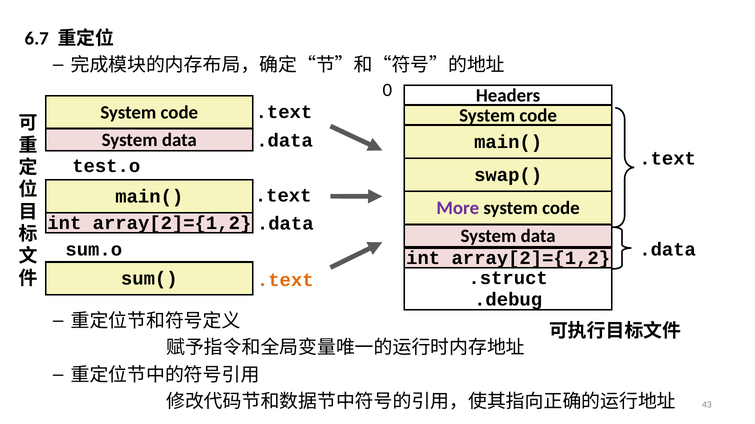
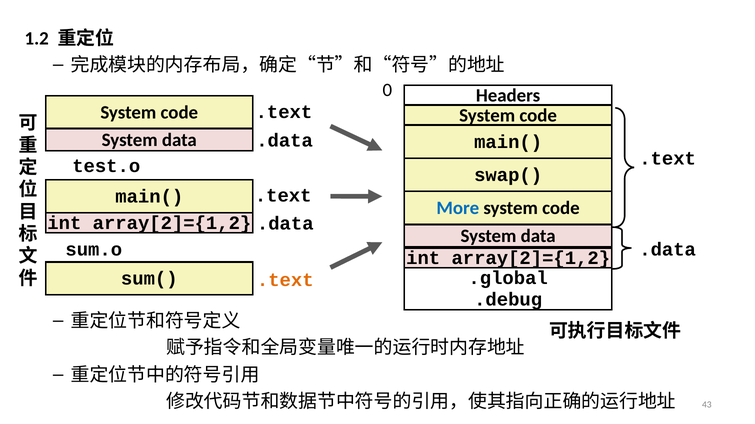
6.7: 6.7 -> 1.2 (37, 39)
More colour: purple -> blue (458, 208)
.struct: .struct -> .global (508, 279)
